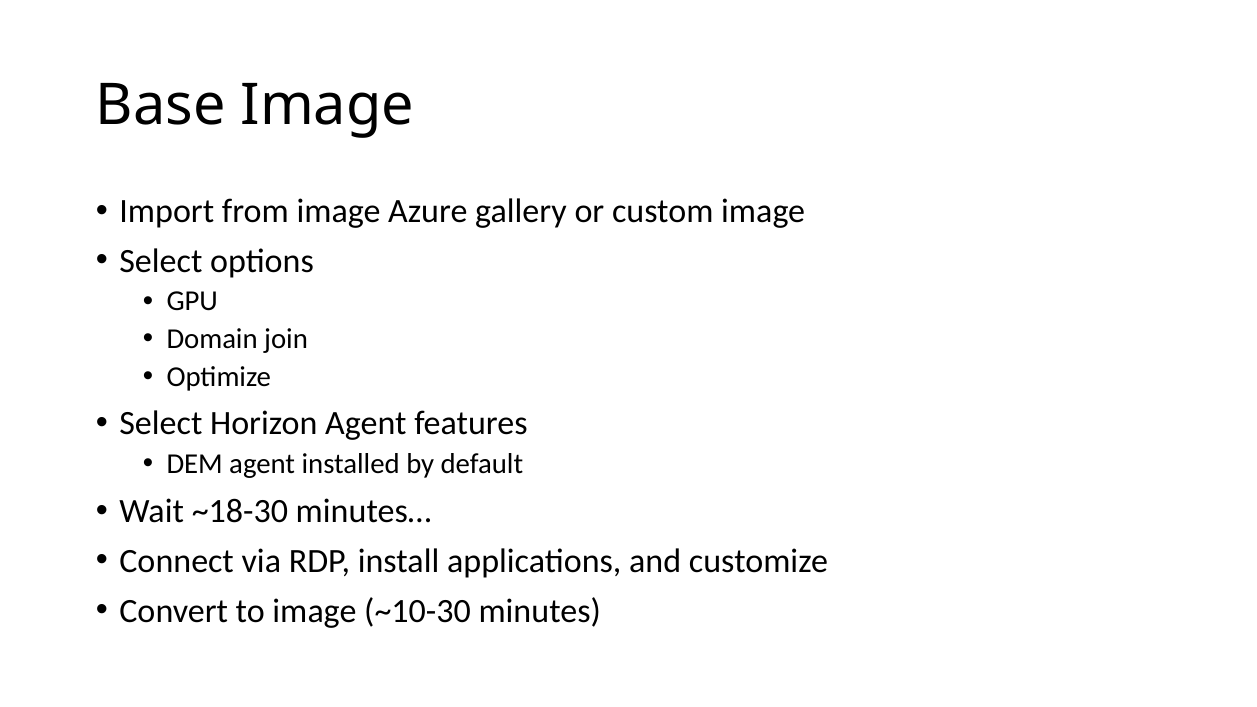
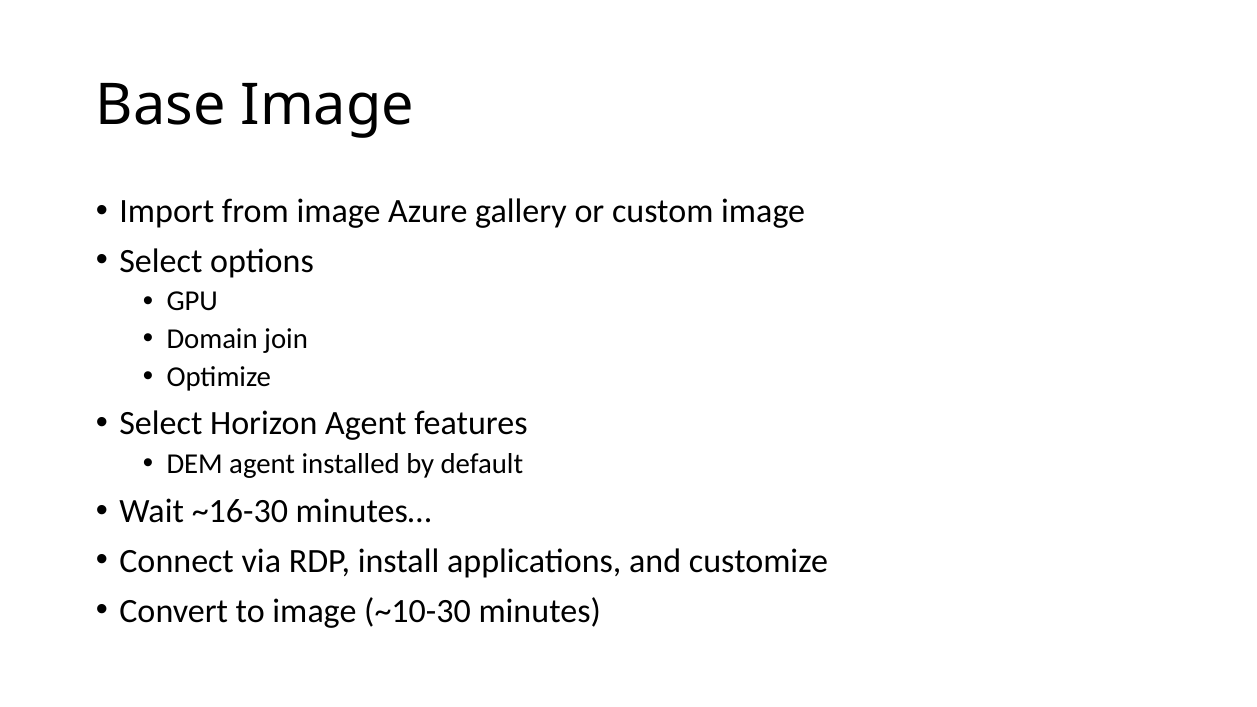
~18-30: ~18-30 -> ~16-30 (240, 511)
